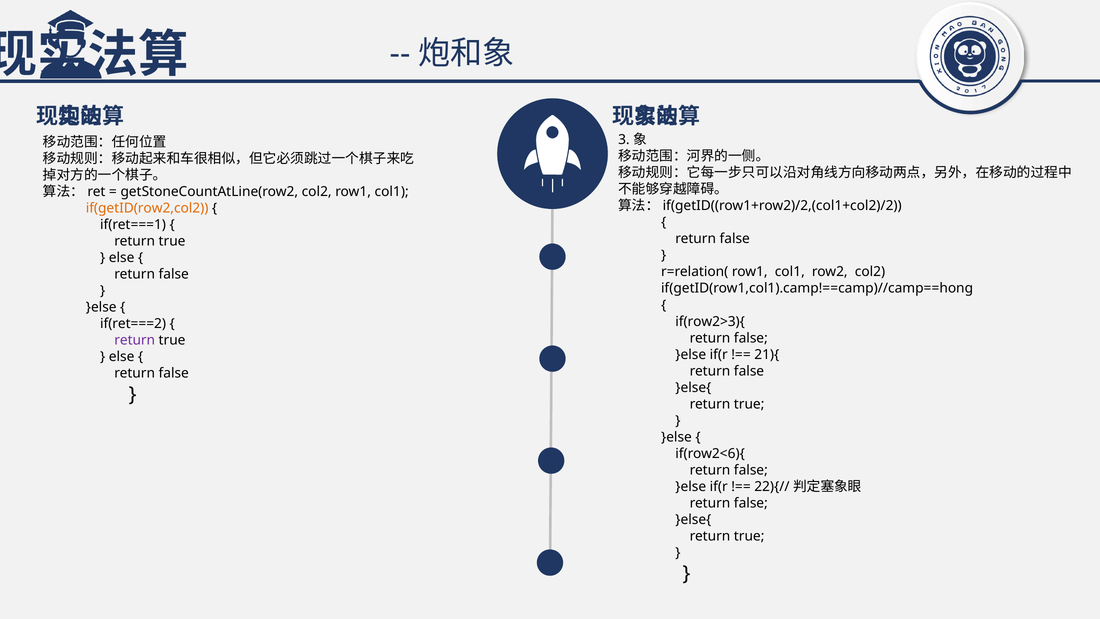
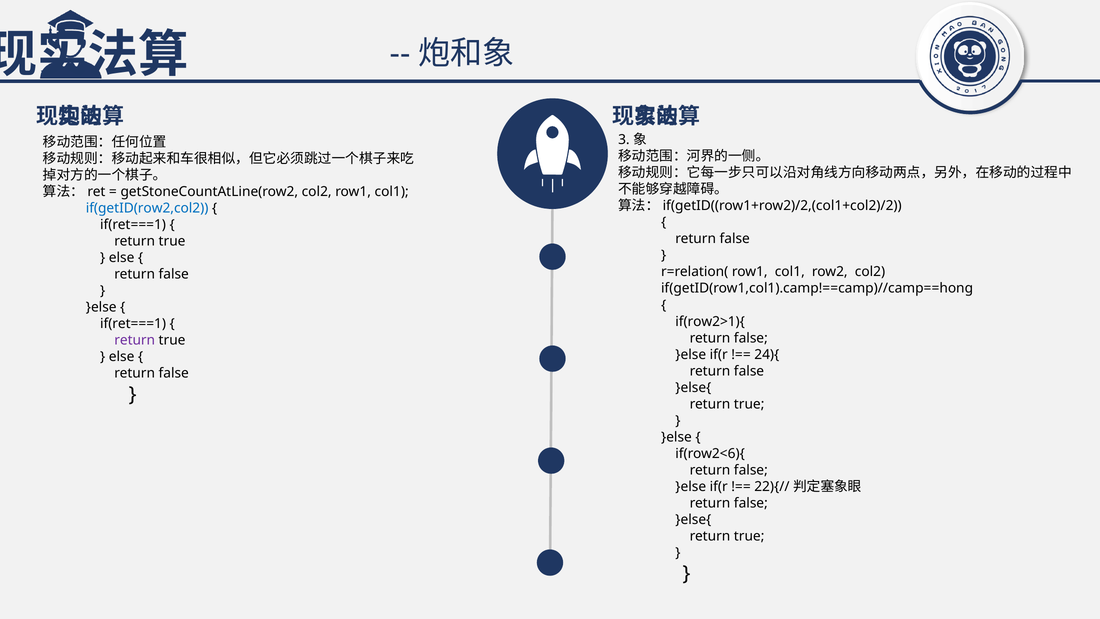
if(getID(row2,col2 colour: orange -> blue (147, 208)
if(row2>3){: if(row2>3){ -> if(row2>1){ (710, 321)
if(ret===2: if(ret===2 -> if(ret===1 (133, 324)
21){: 21){ -> 24){ (767, 354)
